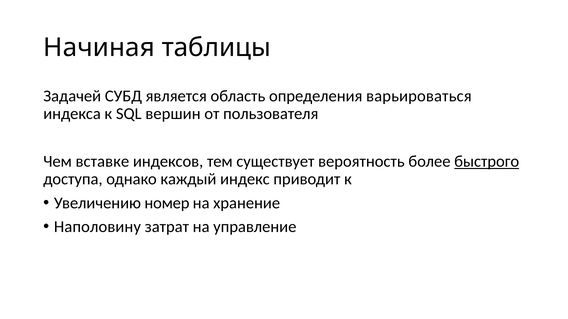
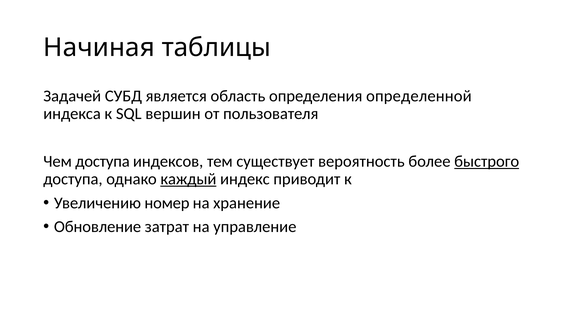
варьироваться: варьироваться -> определенной (419, 96)
Чем вставке: вставке -> доступа (102, 162)
каждый underline: none -> present (188, 179)
Наполовину: Наполовину -> Обновление (98, 227)
